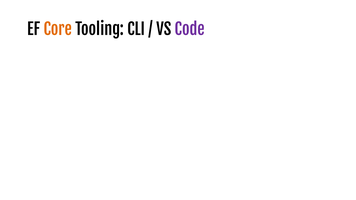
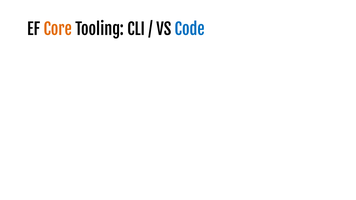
Code colour: purple -> blue (190, 30)
